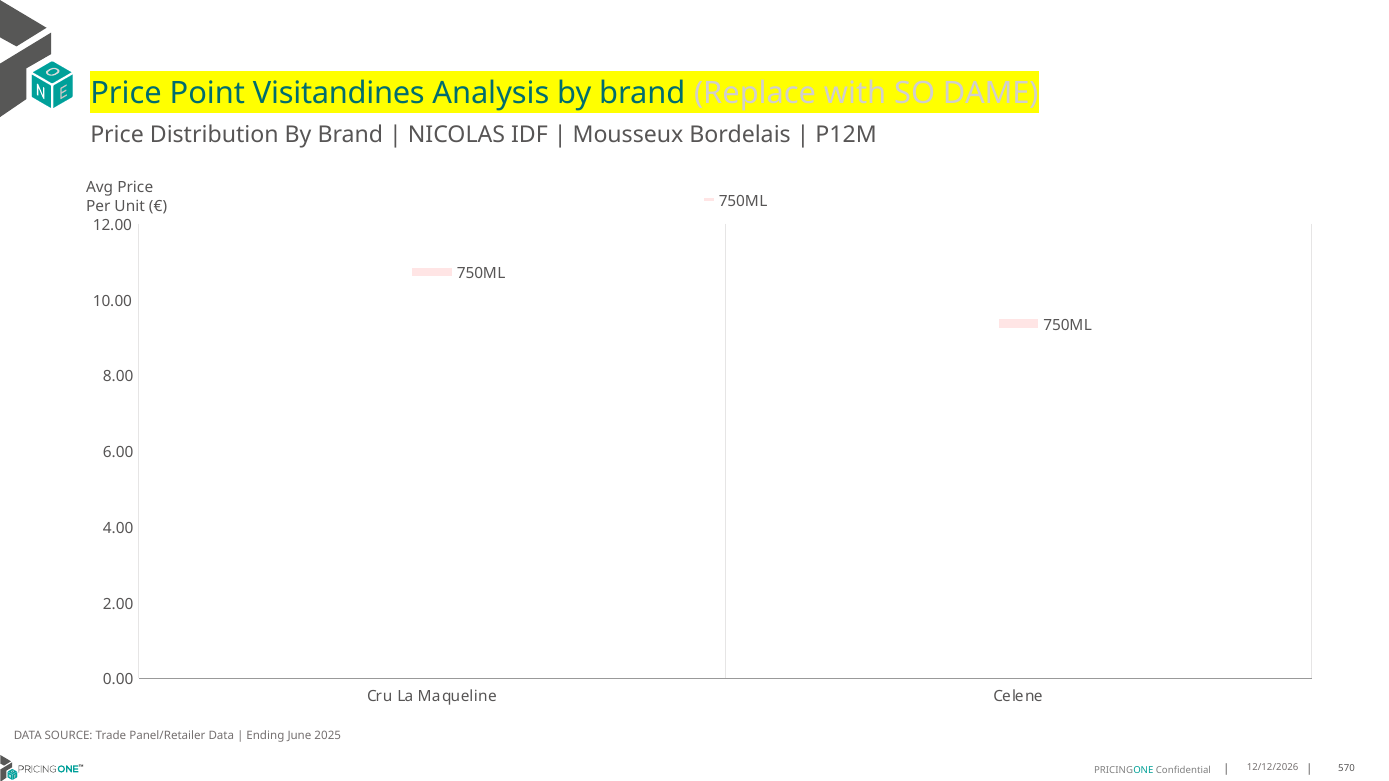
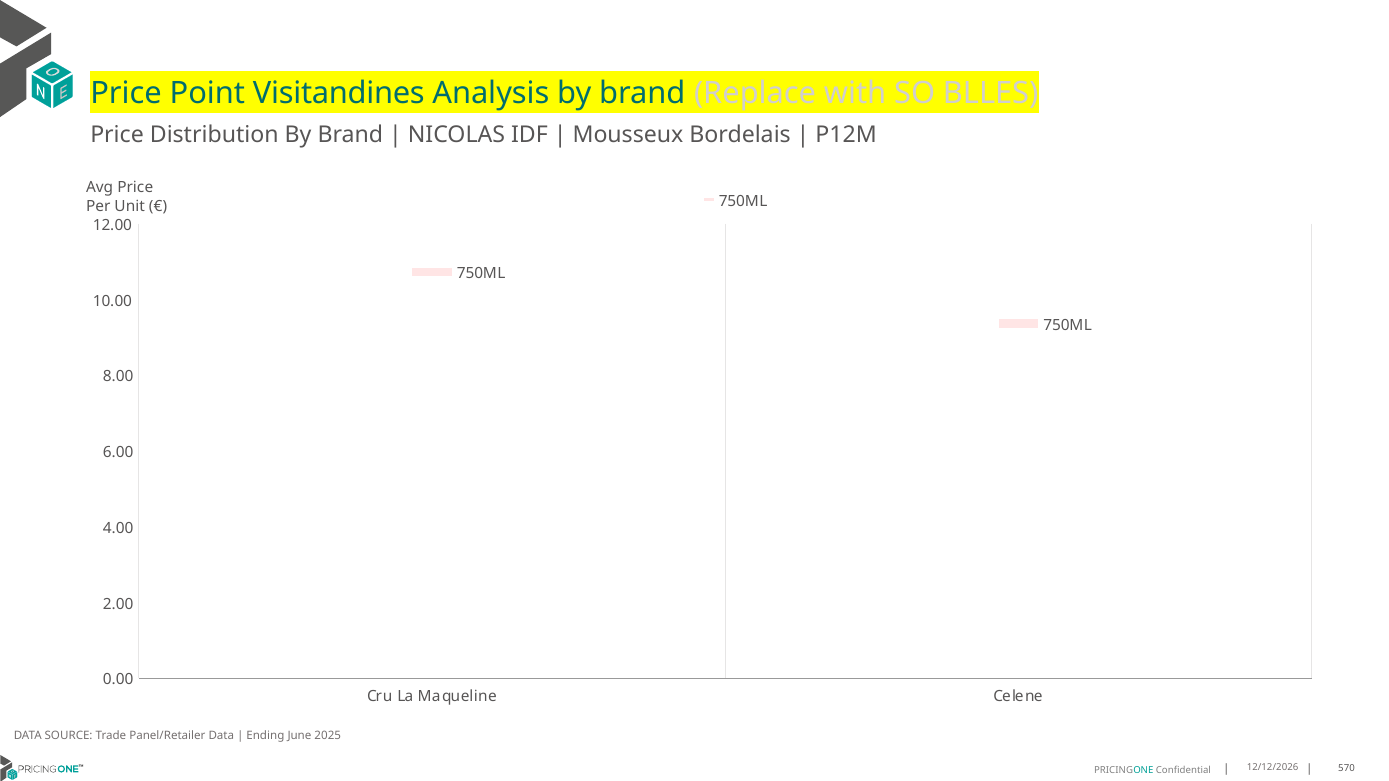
DAME: DAME -> BLLES (991, 93)
